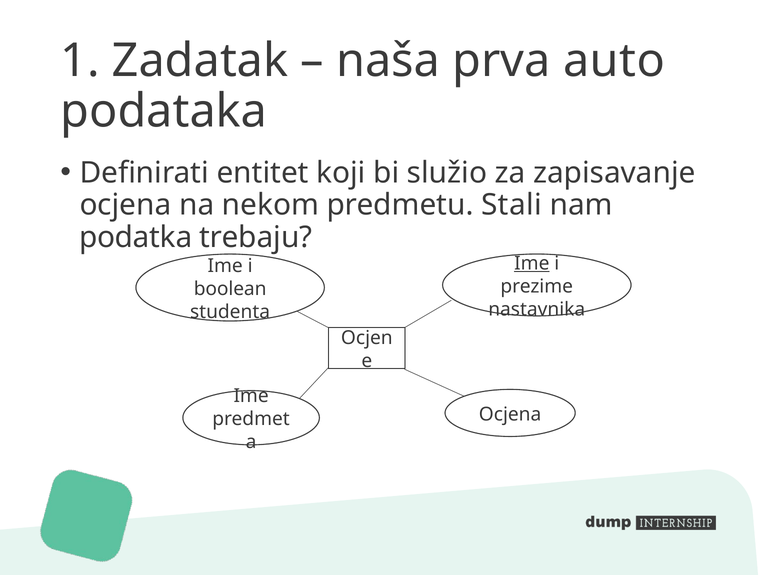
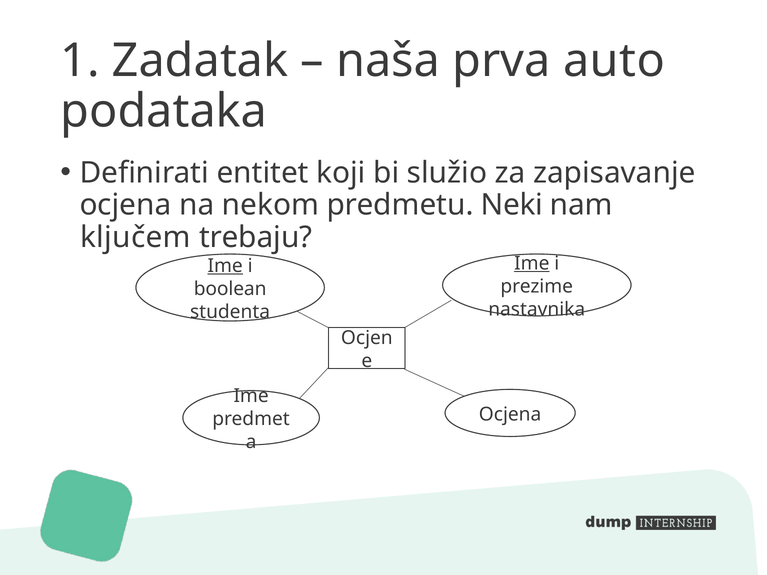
Stali: Stali -> Neki (512, 205)
podatka: podatka -> ključem (135, 237)
Ime underline: none -> present (225, 266)
